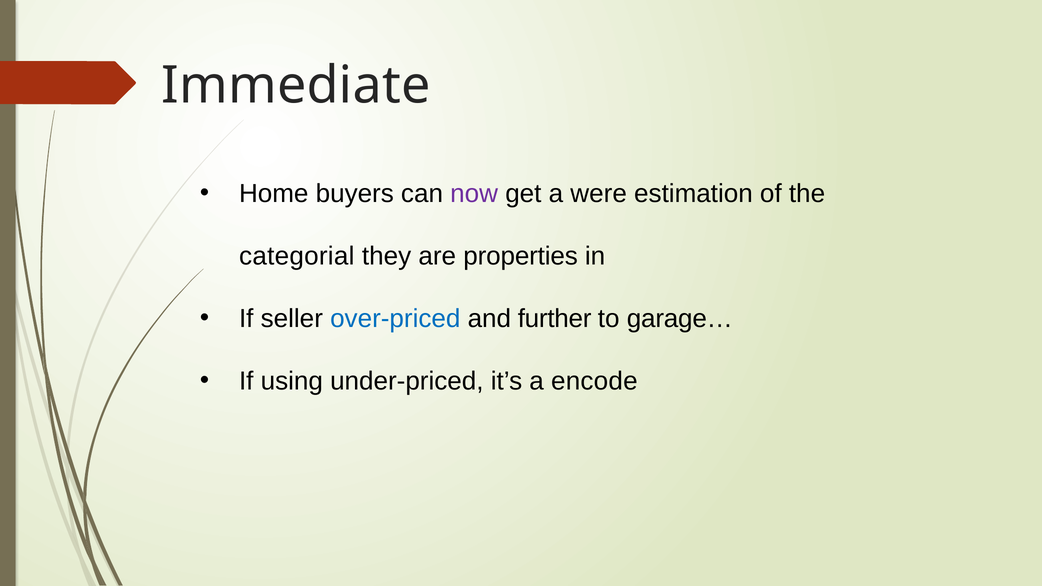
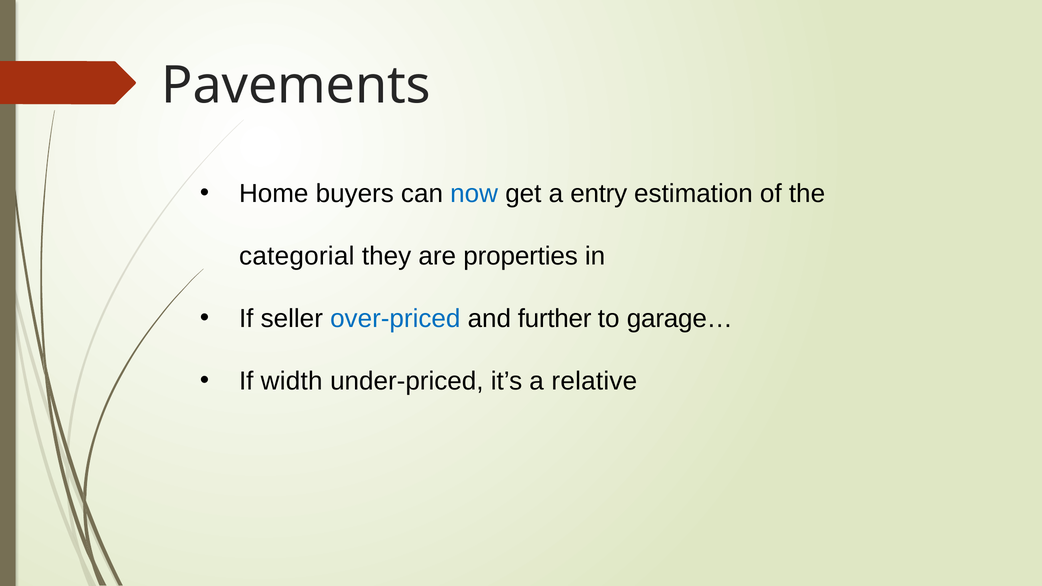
Immediate: Immediate -> Pavements (296, 85)
now colour: purple -> blue (474, 194)
were: were -> entry (599, 194)
using: using -> width (292, 381)
encode: encode -> relative (594, 381)
